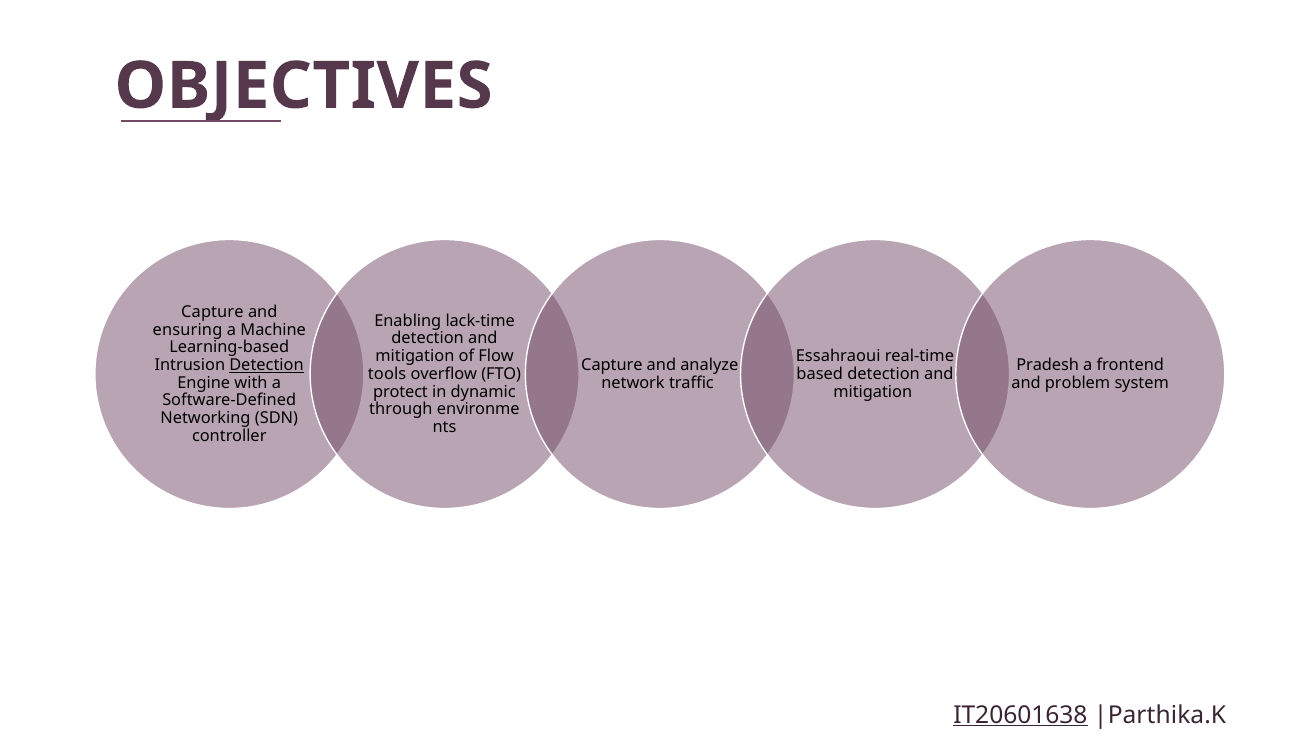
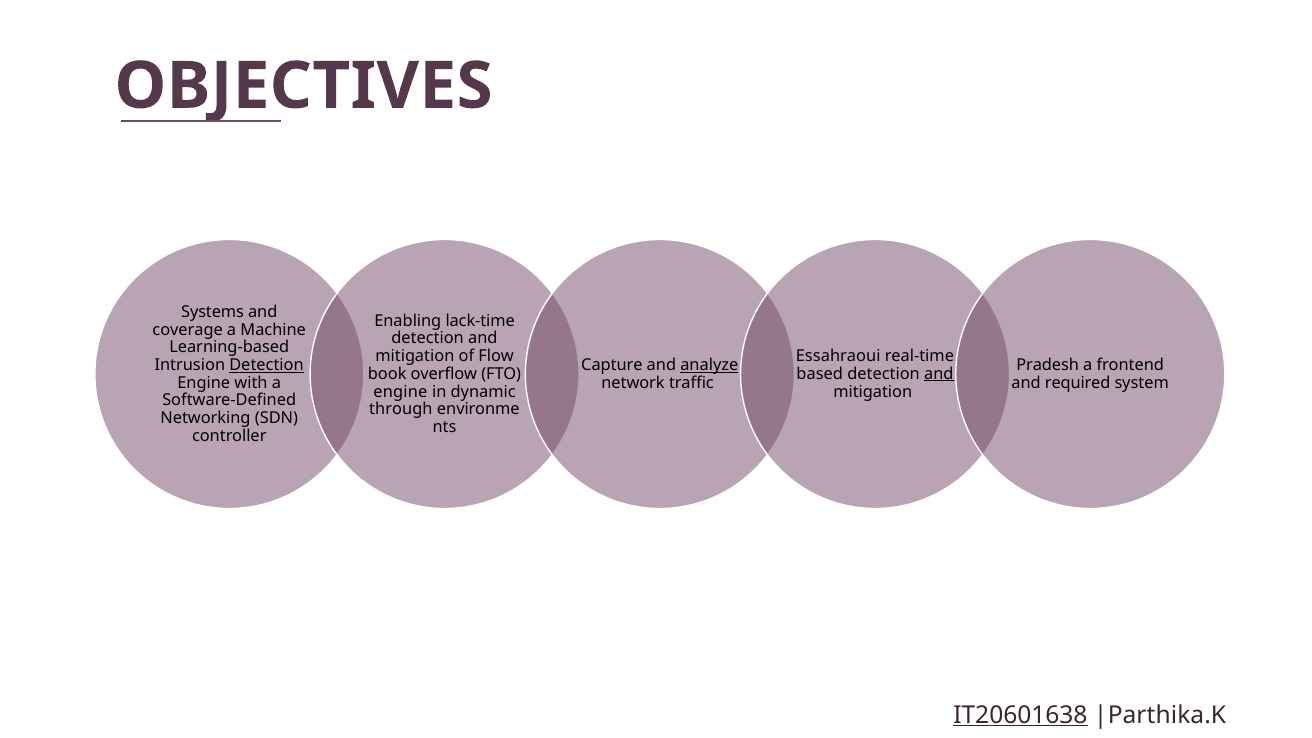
Capture: Capture -> Systems (213, 312)
ensuring: ensuring -> coverage (188, 330)
analyze underline: none -> present (709, 365)
tools: tools -> book (387, 374)
and underline: none -> present (939, 374)
problem: problem -> required (1078, 383)
protect: protect -> engine (400, 392)
